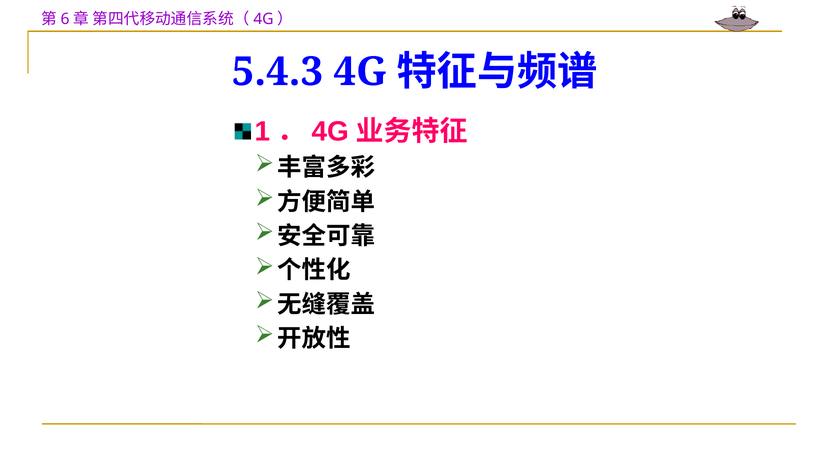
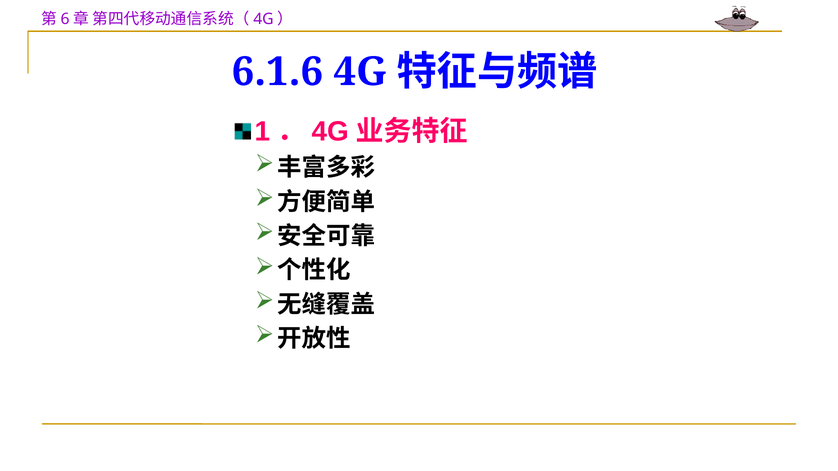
5.4.3: 5.4.3 -> 6.1.6 (277, 72)
